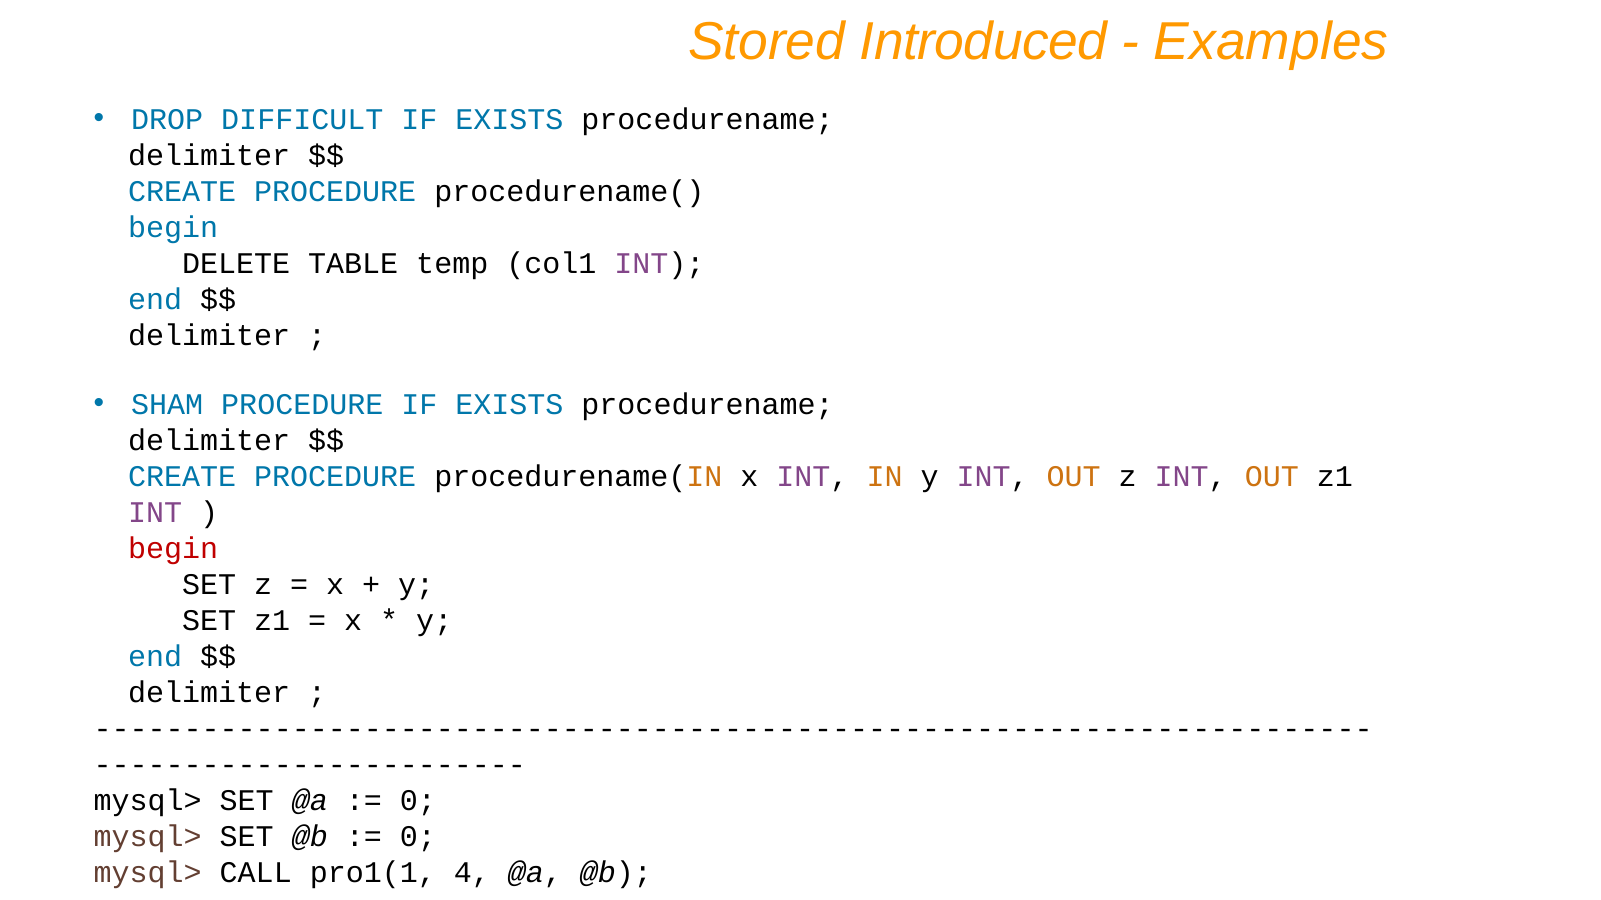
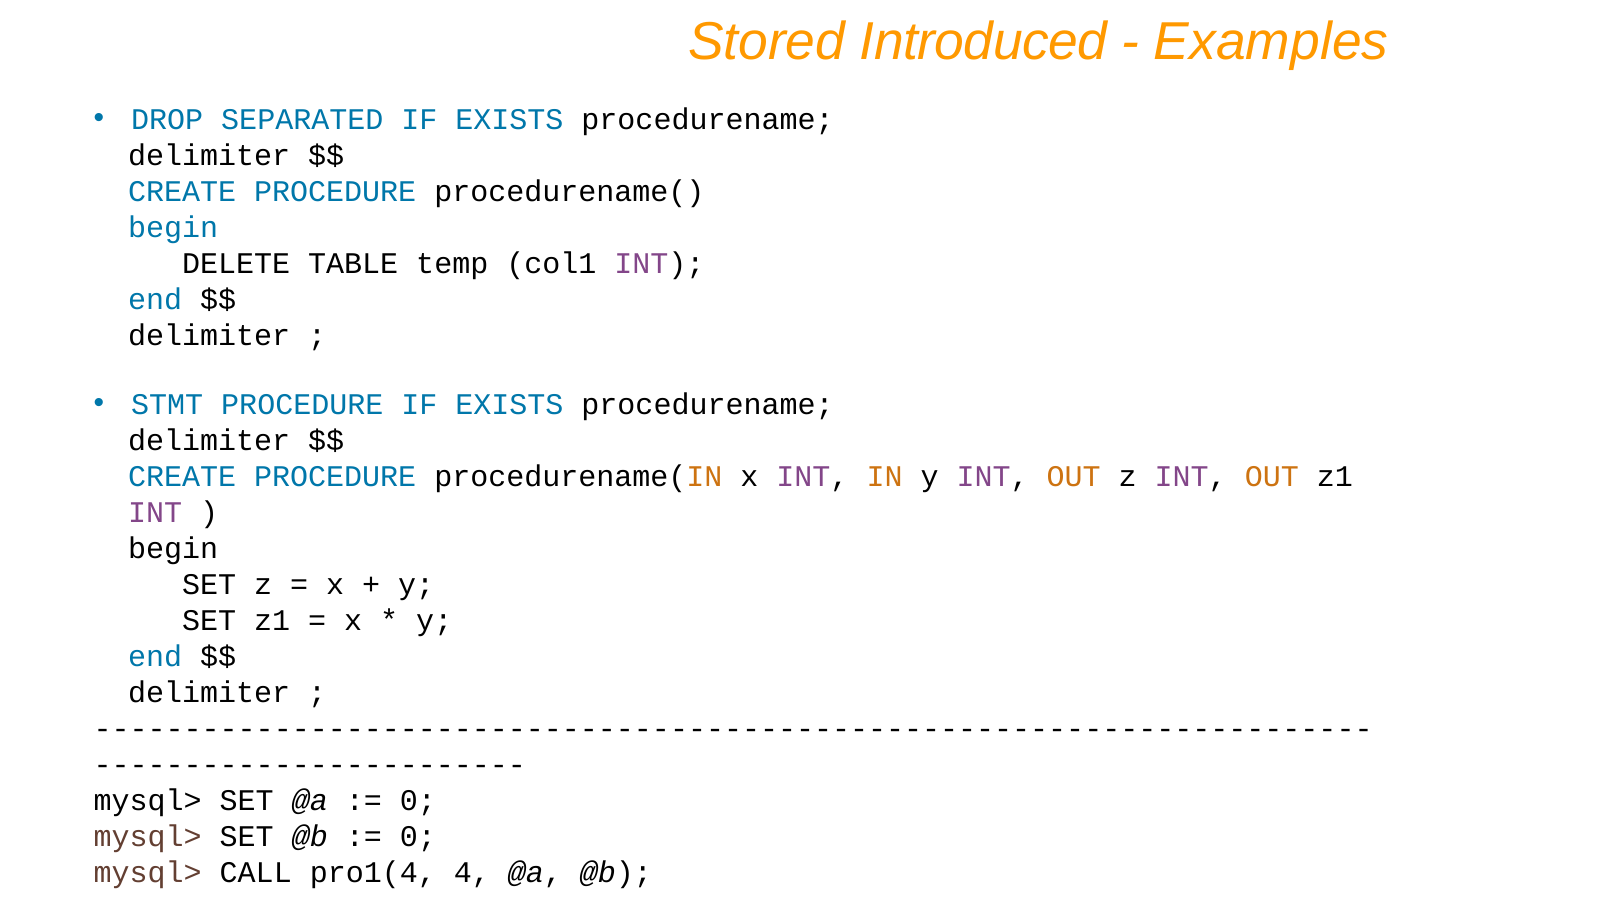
DIFFICULT: DIFFICULT -> SEPARATED (302, 119)
SHAM: SHAM -> STMT (167, 405)
begin colour: red -> black (173, 549)
pro1(1: pro1(1 -> pro1(4 (373, 873)
